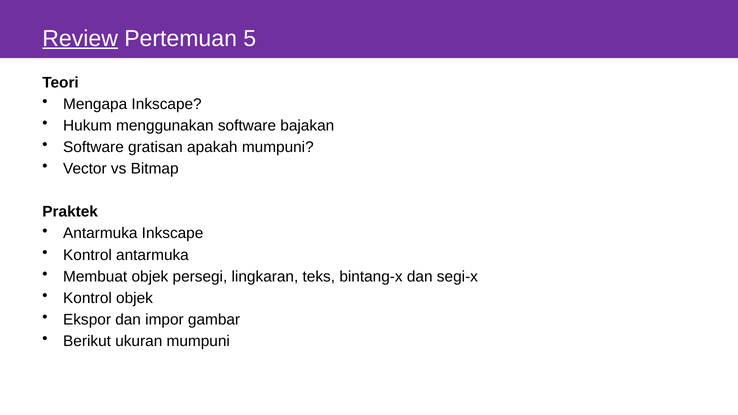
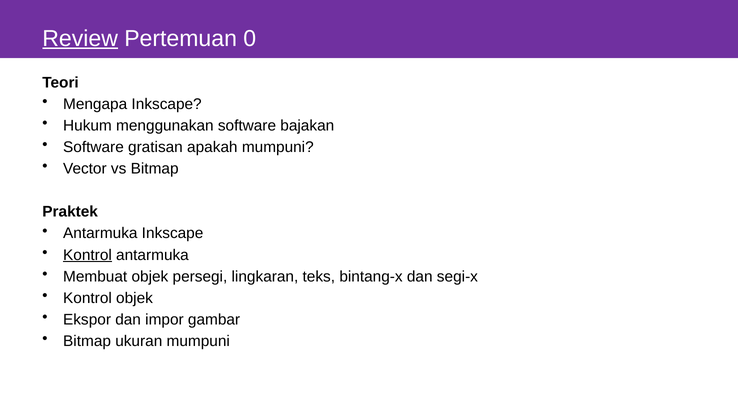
5: 5 -> 0 (250, 38)
Kontrol underline: none -> present (87, 255)
Berikut: Berikut -> Bitmap (87, 341)
